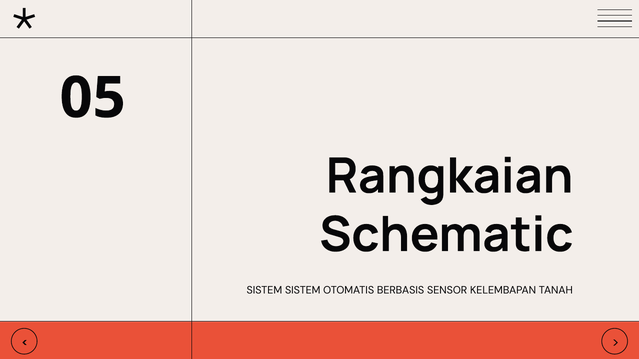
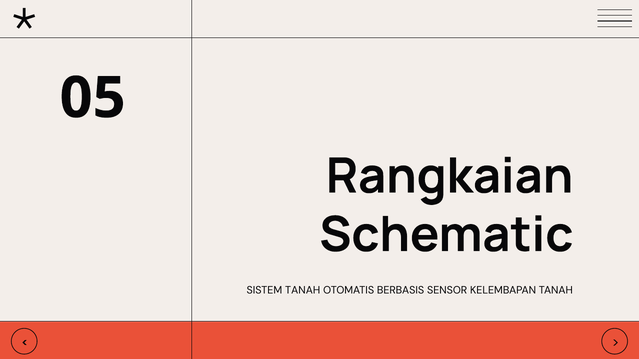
SISTEM SISTEM: SISTEM -> TANAH (303, 291)
